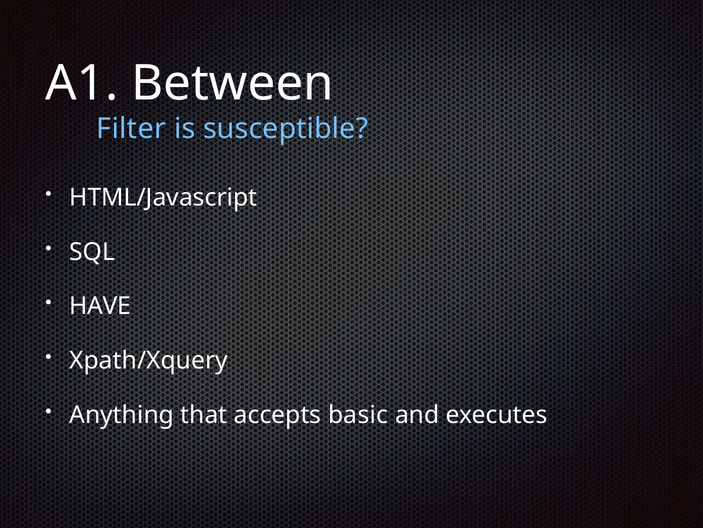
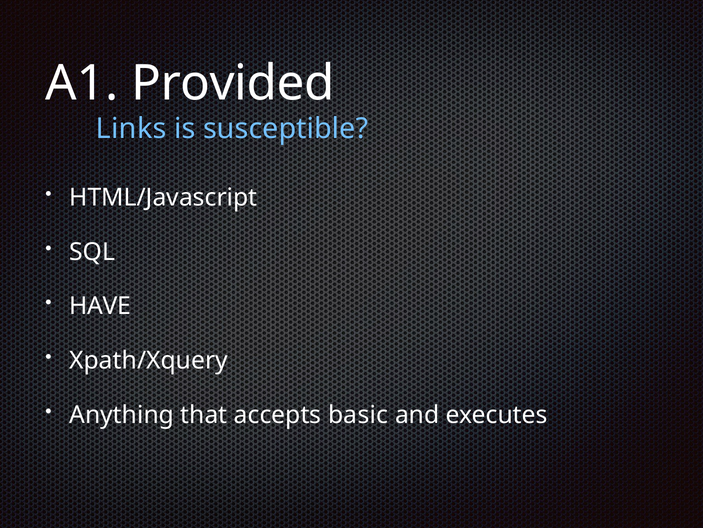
Between: Between -> Provided (233, 83)
Filter: Filter -> Links (131, 128)
